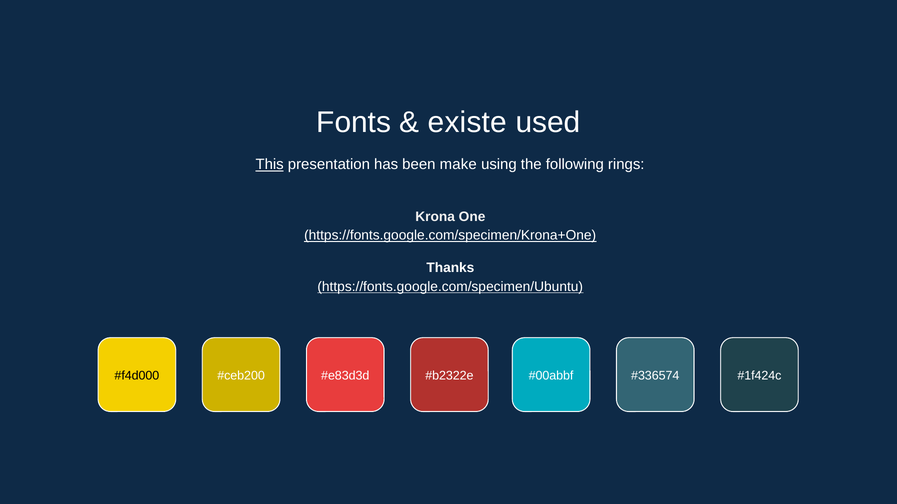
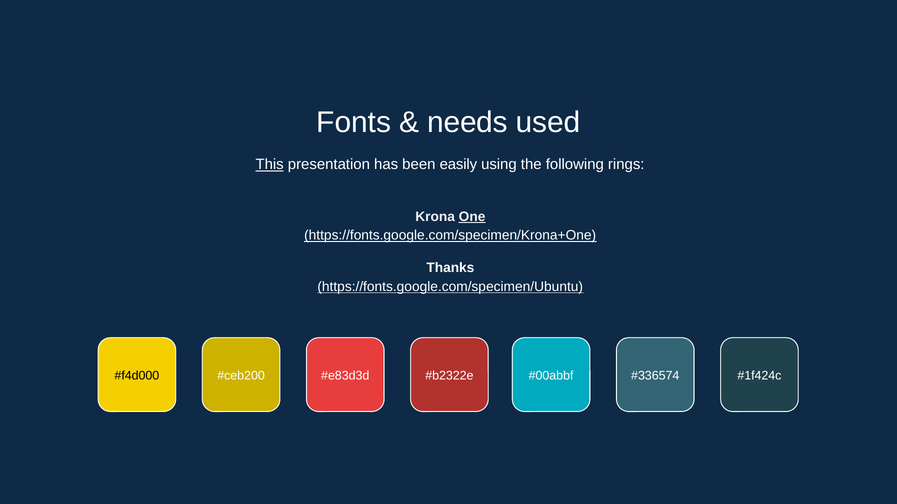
existe: existe -> needs (468, 123)
make: make -> easily (458, 165)
One underline: none -> present (472, 217)
